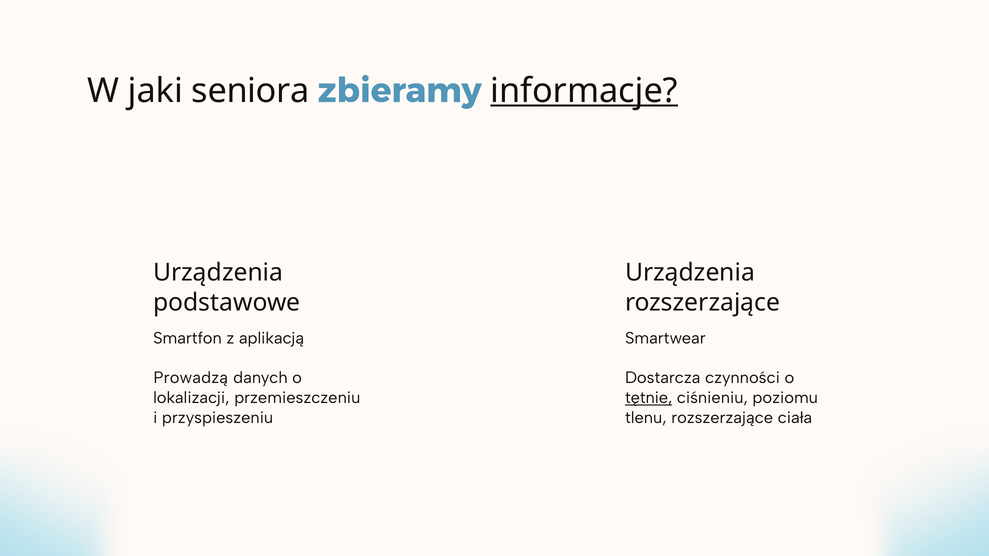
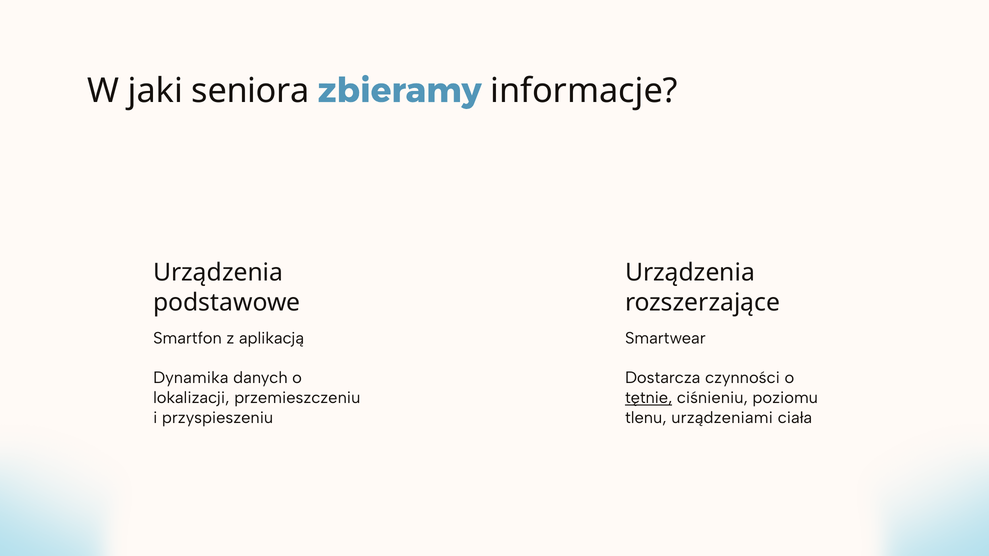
informacje underline: present -> none (584, 91)
Prowadzą: Prowadzą -> Dynamika (191, 378)
tlenu rozszerzające: rozszerzające -> urządzeniami (722, 418)
